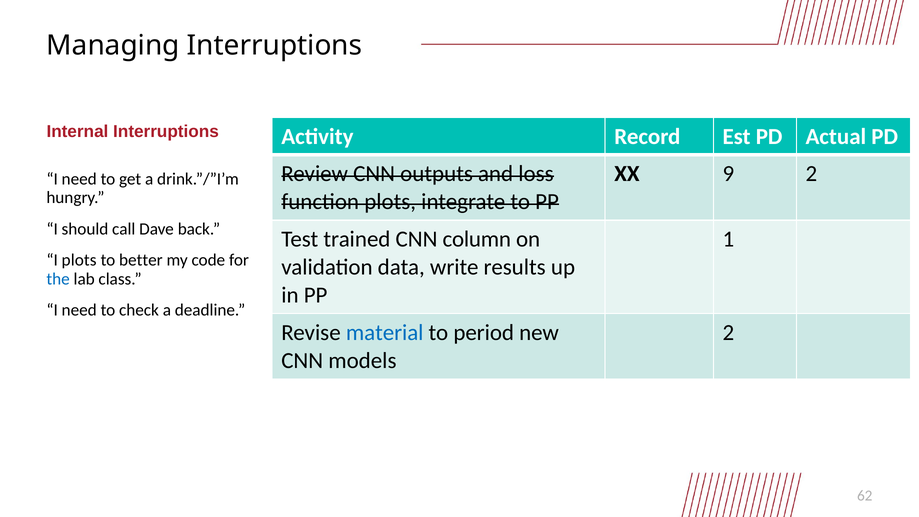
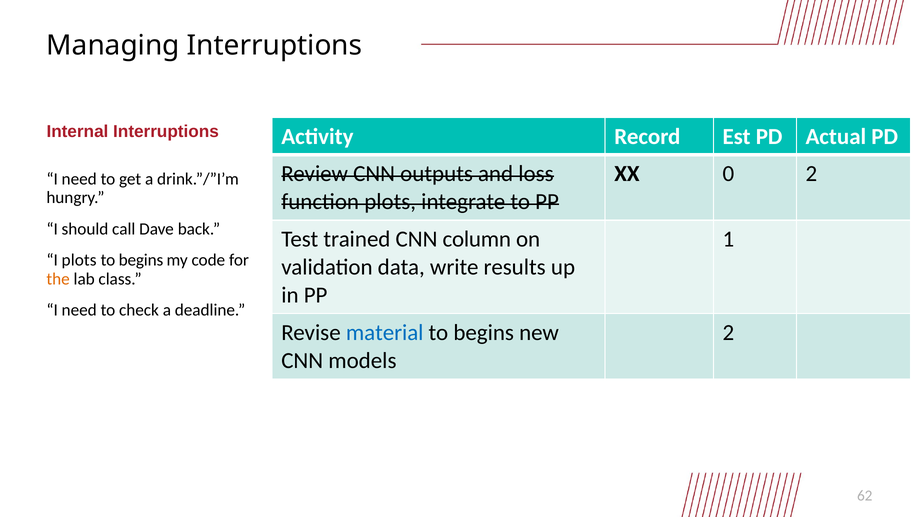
9: 9 -> 0 (728, 174)
better: better -> begins (141, 260)
the colour: blue -> orange (58, 279)
period: period -> begins (484, 332)
